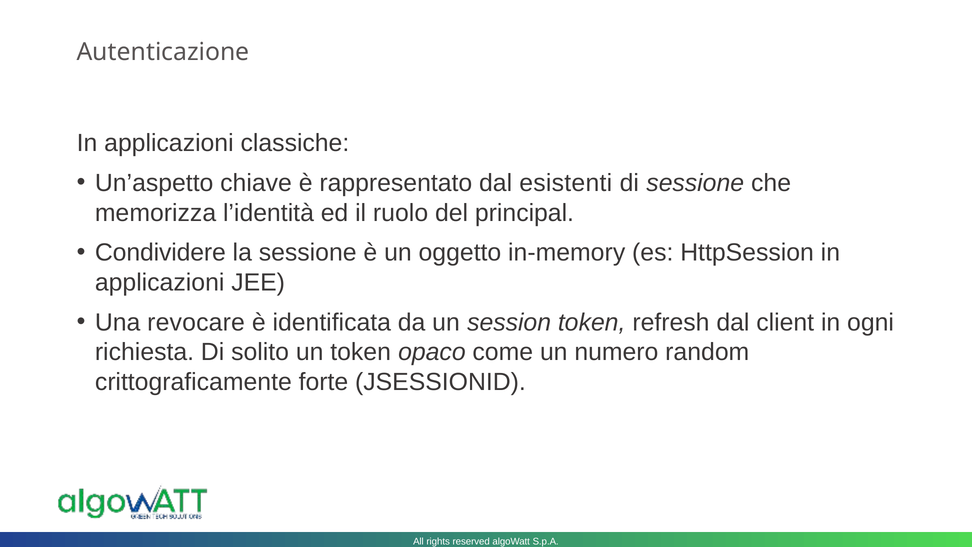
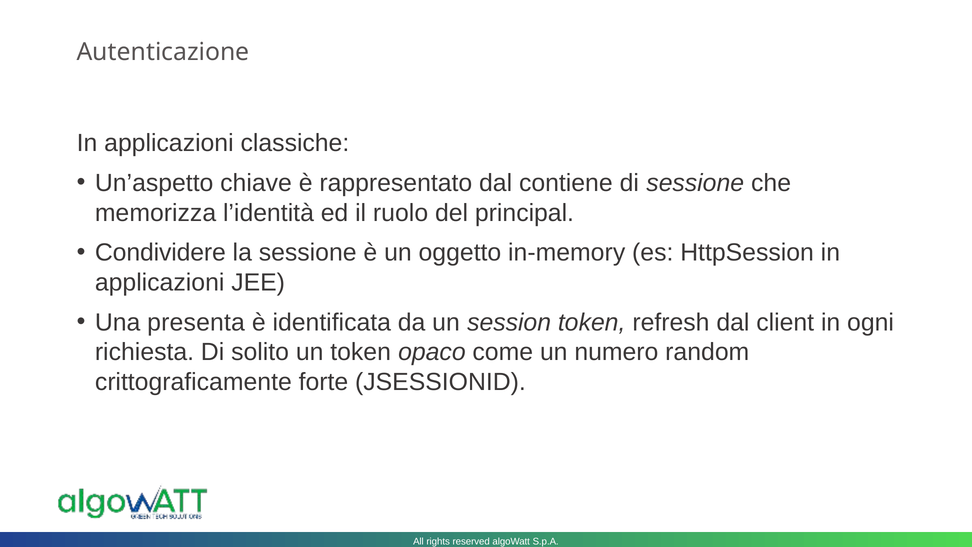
esistenti: esistenti -> contiene (566, 183)
revocare: revocare -> presenta (196, 322)
